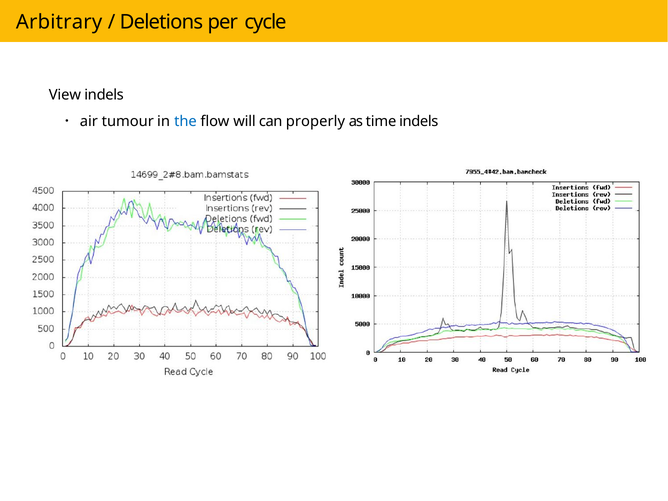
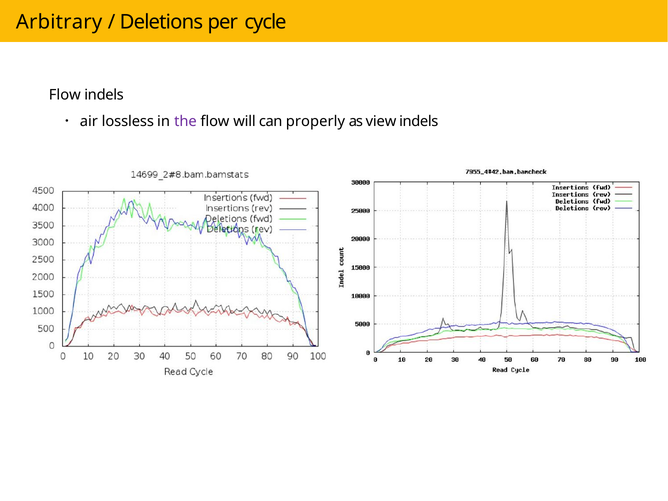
View: View -> Flow (65, 95)
tumour: tumour -> lossless (128, 122)
the colour: blue -> purple (185, 122)
time: time -> view (381, 122)
